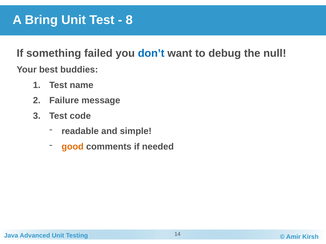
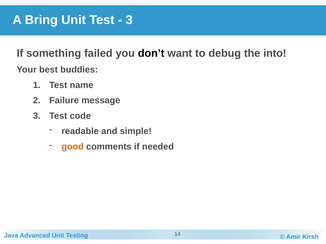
8: 8 -> 3 (129, 20)
don’t colour: blue -> black (151, 53)
null: null -> into (275, 53)
